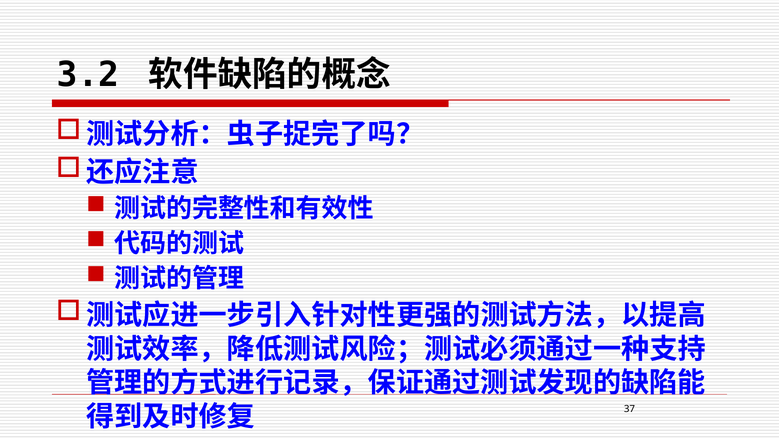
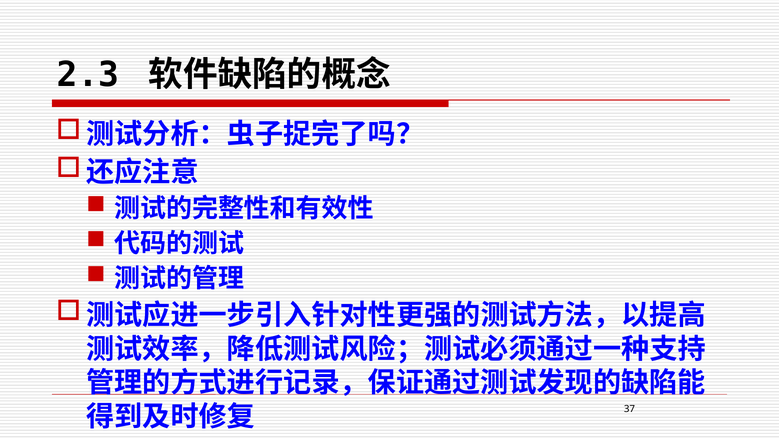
3.2: 3.2 -> 2.3 (88, 75)
